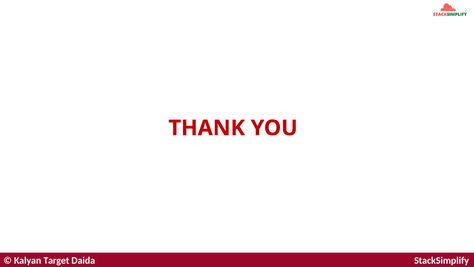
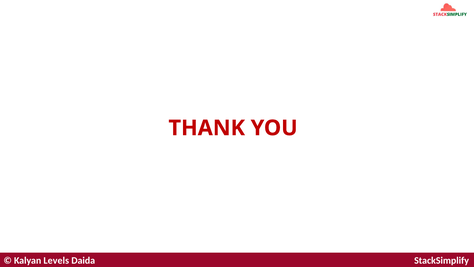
Target: Target -> Levels (56, 260)
